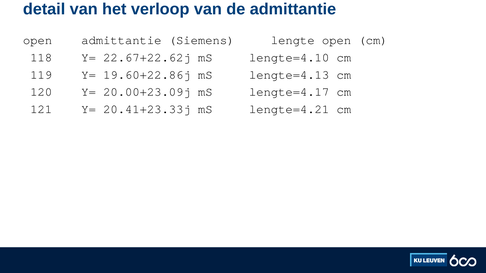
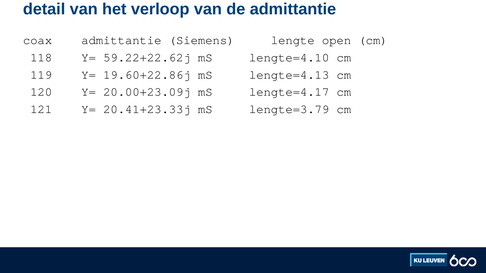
open: open -> coax (38, 40)
22.67+22.62j: 22.67+22.62j -> 59.22+22.62j (147, 58)
lengte=4.21: lengte=4.21 -> lengte=3.79 (289, 109)
